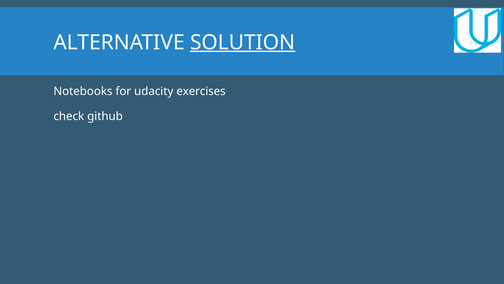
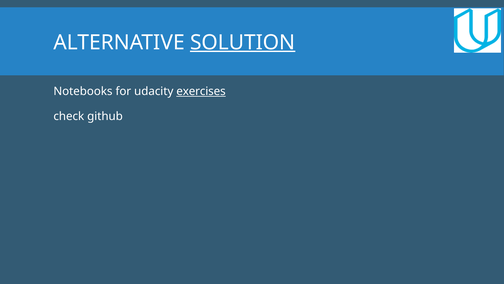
exercises underline: none -> present (201, 91)
